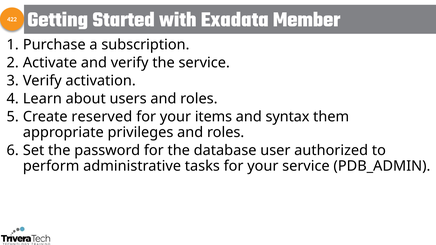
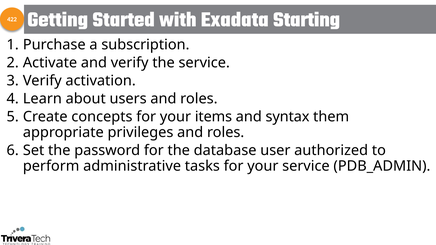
Member: Member -> Starting (307, 19)
reserved: reserved -> concepts (102, 117)
